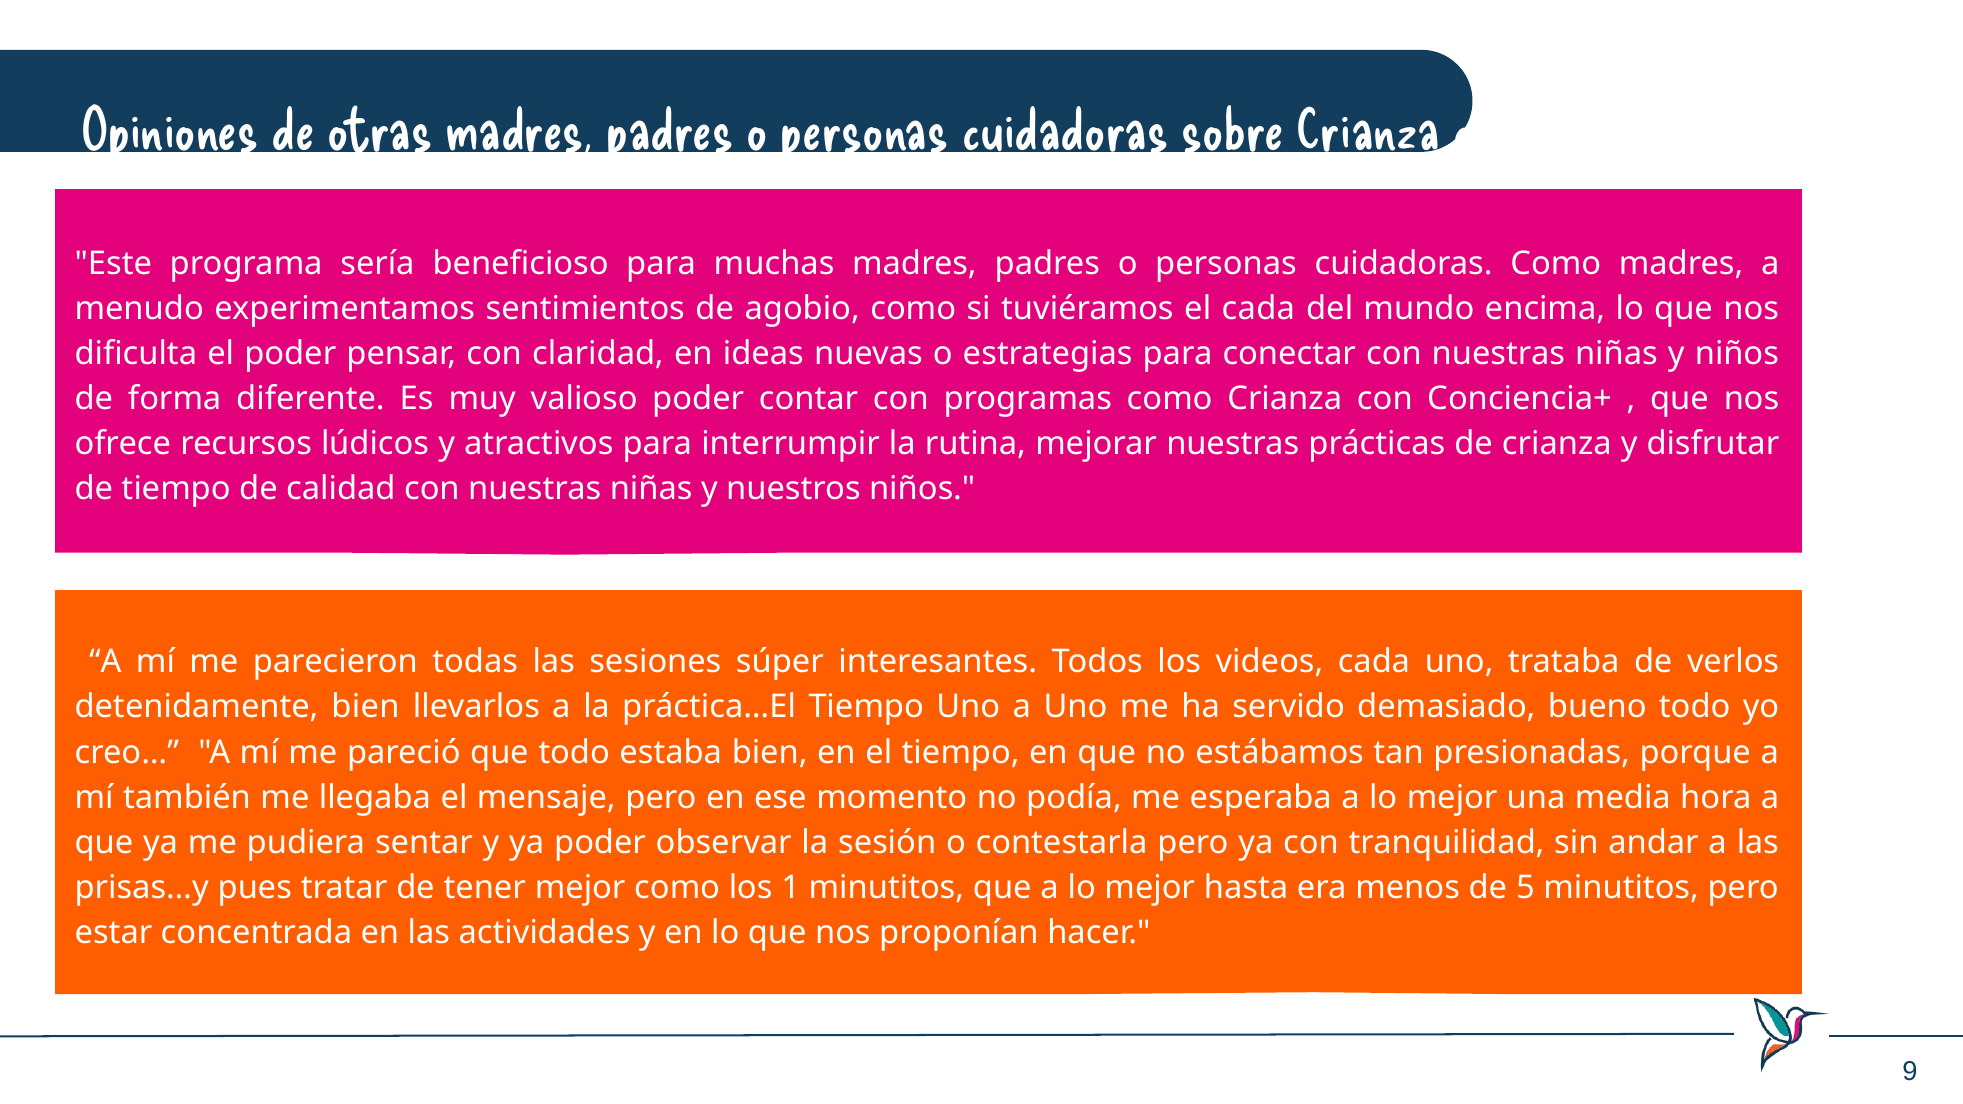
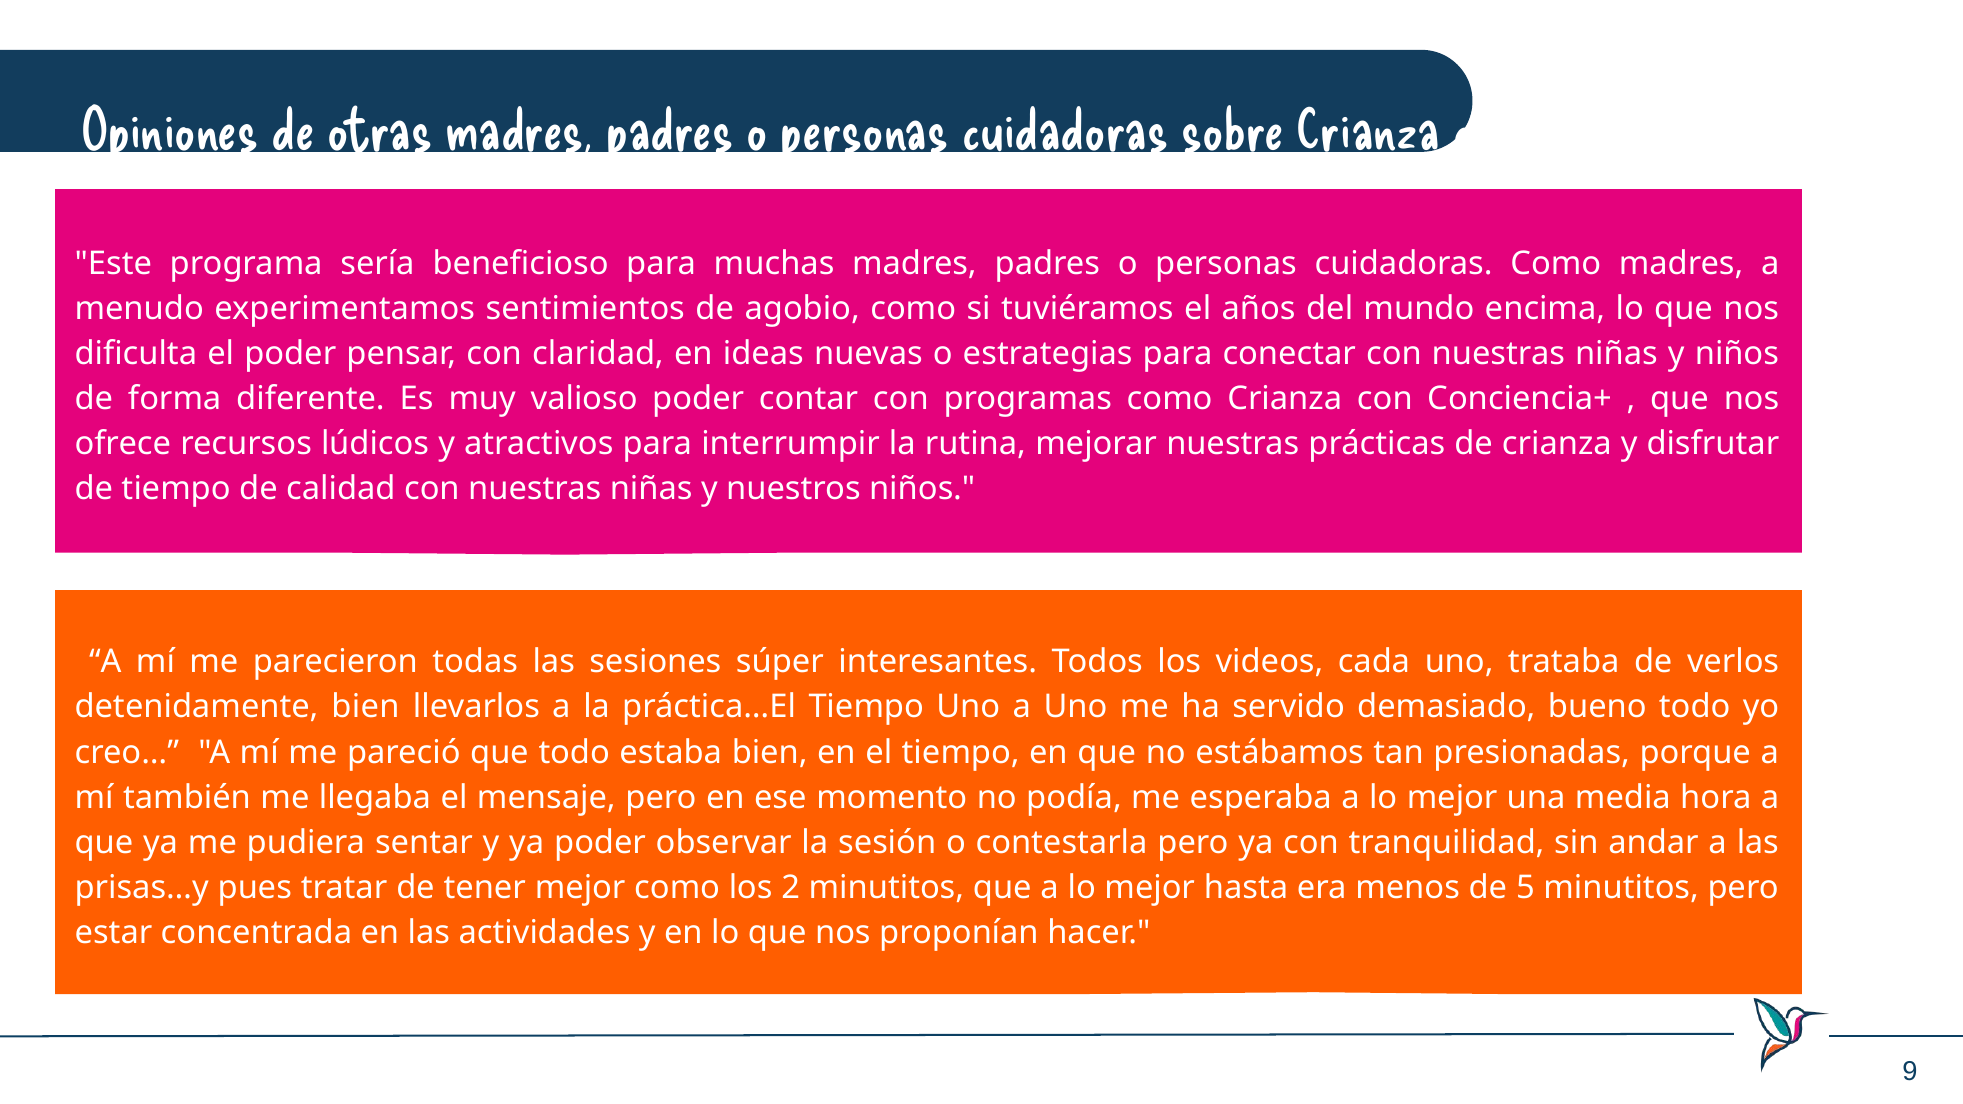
el cada: cada -> años (1259, 309)
1: 1 -> 2 (791, 888)
